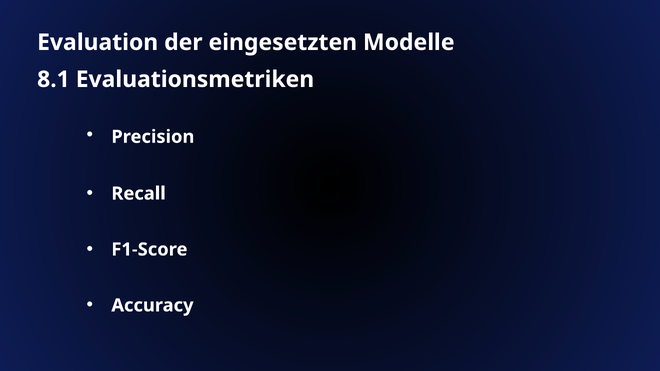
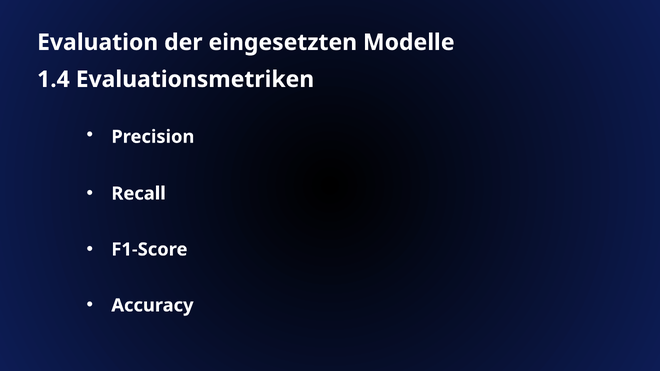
8.1: 8.1 -> 1.4 (53, 79)
